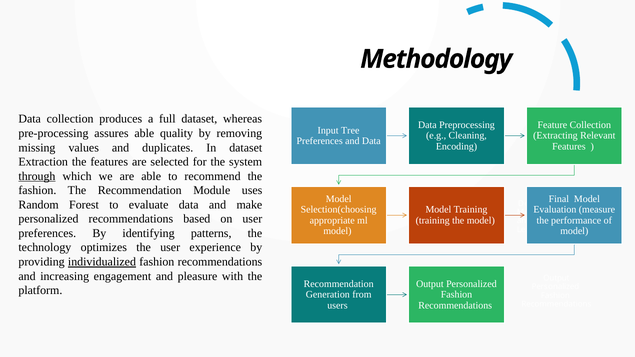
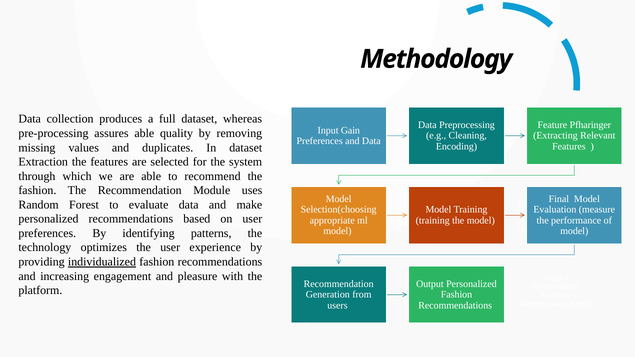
Collection: Collection -> Pfharinger (590, 125)
Tree: Tree -> Gain (350, 130)
through underline: present -> none (37, 176)
